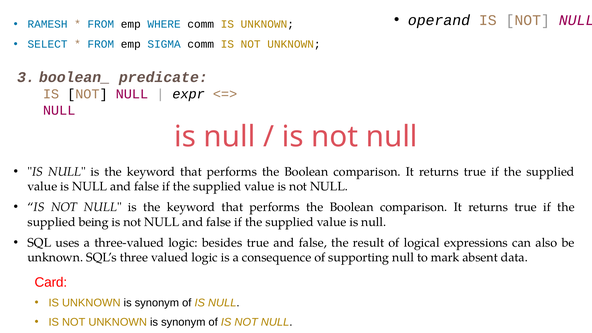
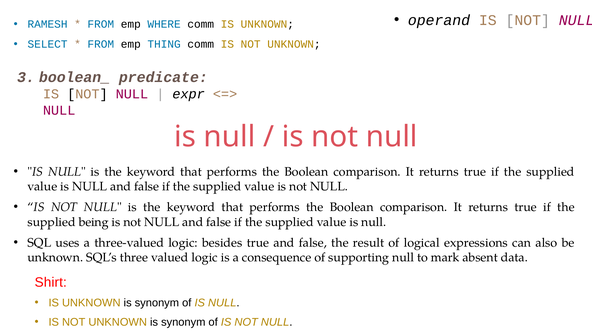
SIGMA: SIGMA -> THING (164, 44)
Card: Card -> Shirt (51, 282)
